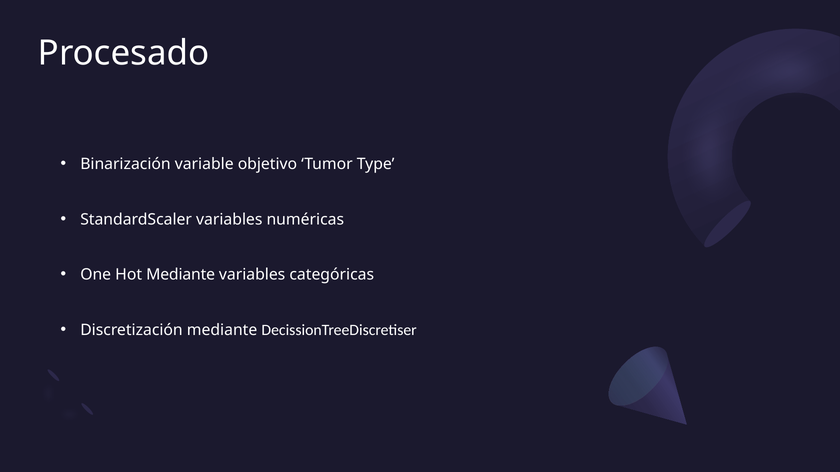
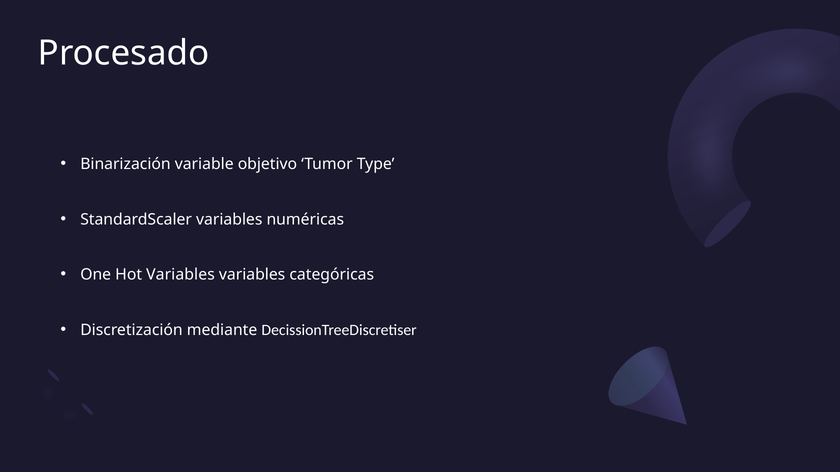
Hot Mediante: Mediante -> Variables (180, 275)
